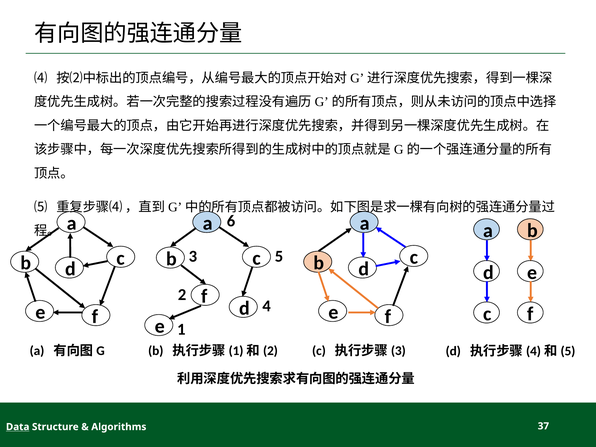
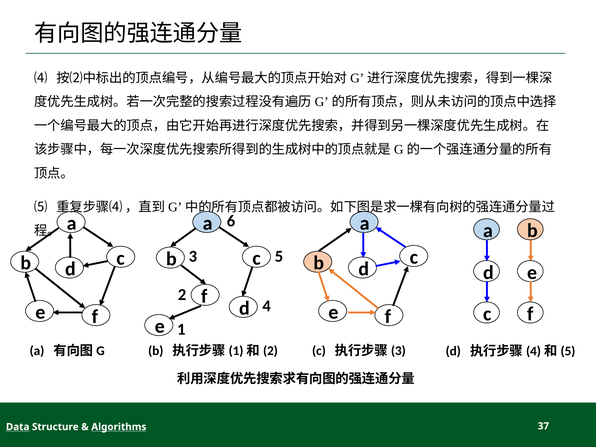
Algorithms underline: none -> present (119, 427)
